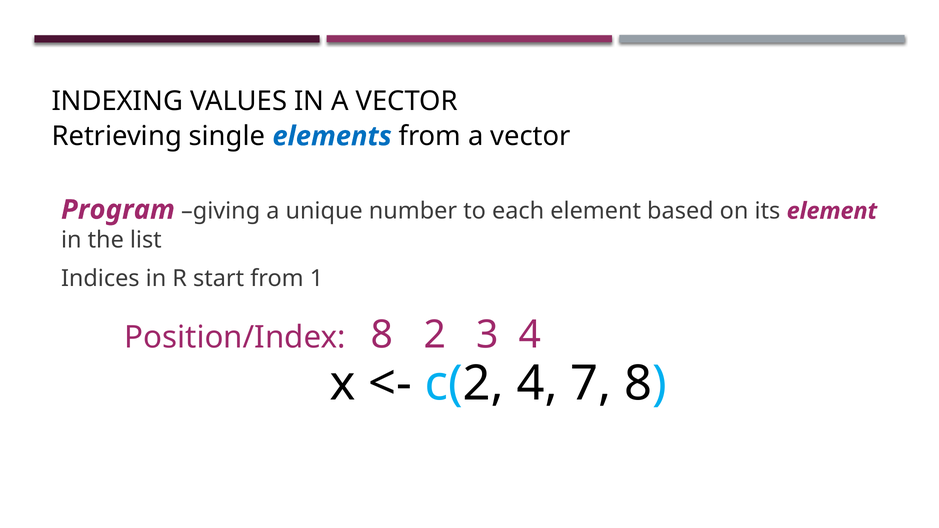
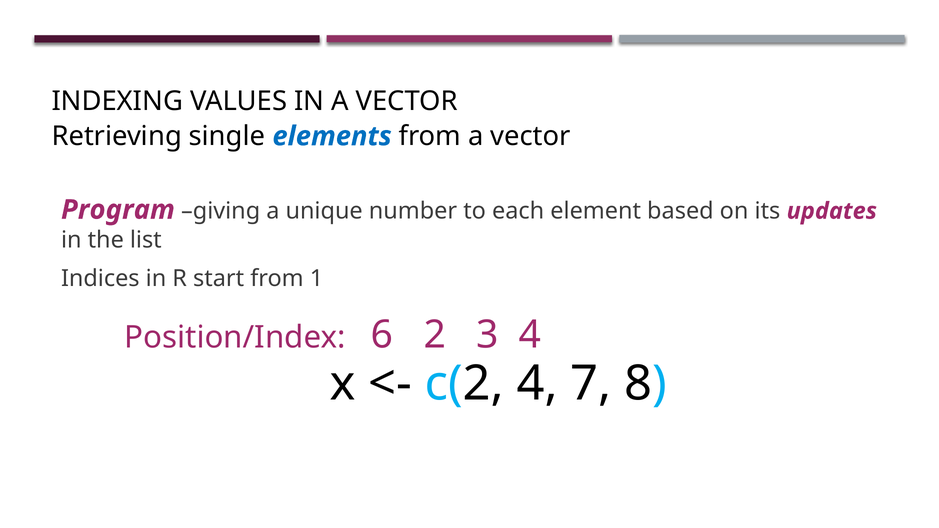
its element: element -> updates (832, 211)
Position/Index 8: 8 -> 6 (382, 335)
